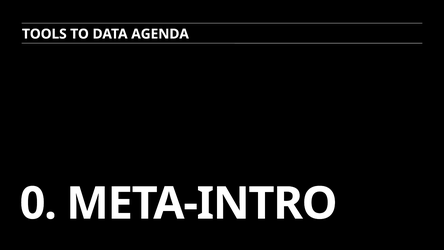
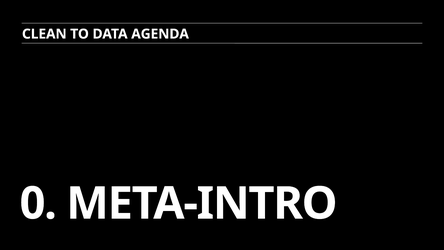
TOOLS: TOOLS -> CLEAN (44, 34)
